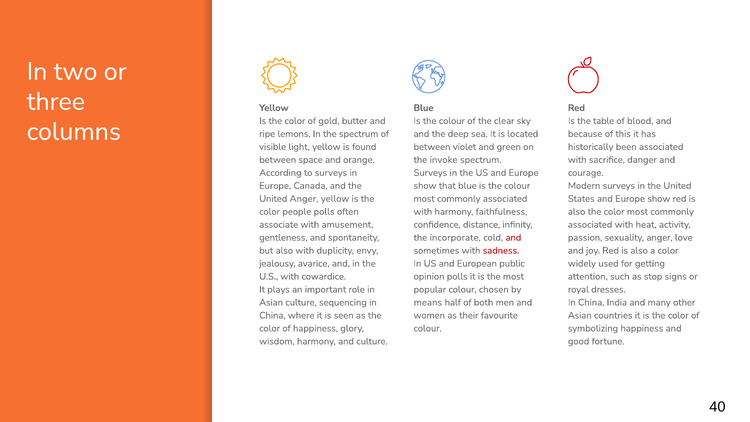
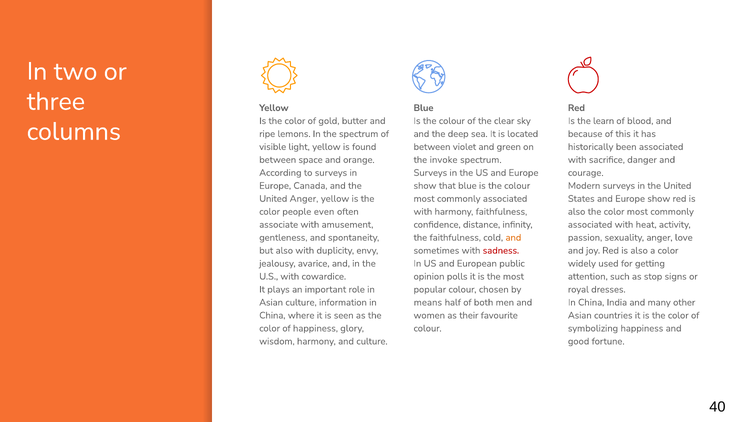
table: table -> learn (604, 121)
people polls: polls -> even (324, 212)
the incorporate: incorporate -> faithfulness (455, 237)
and colour: red -> orange (513, 237)
sequencing: sequencing -> information (343, 302)
